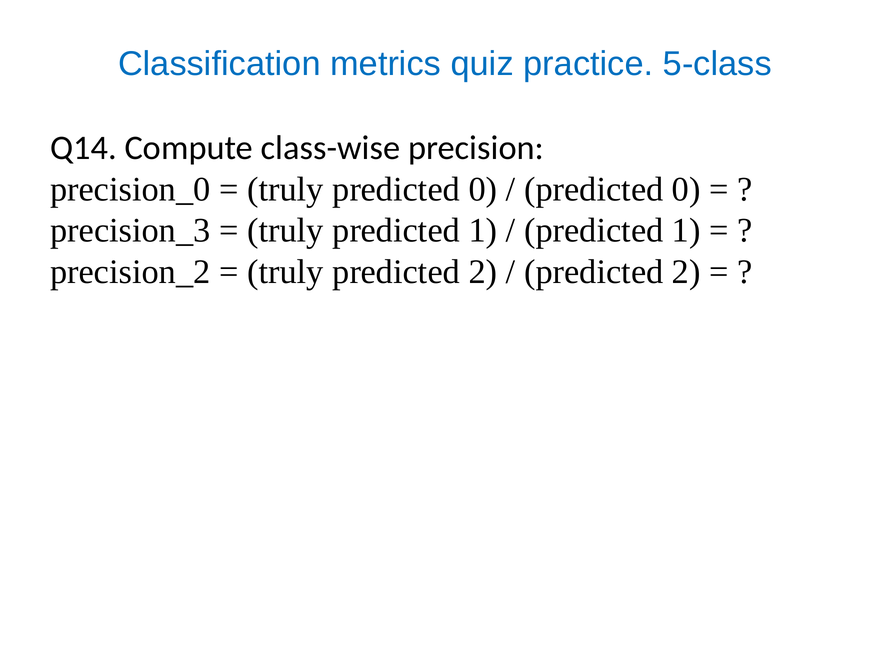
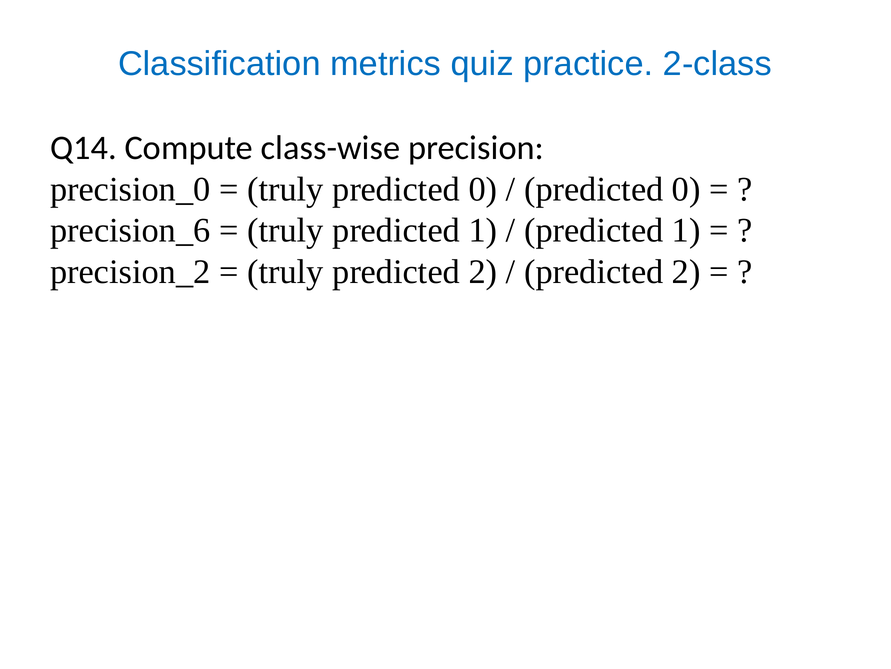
5-class: 5-class -> 2-class (717, 64)
precision_3: precision_3 -> precision_6 (130, 231)
